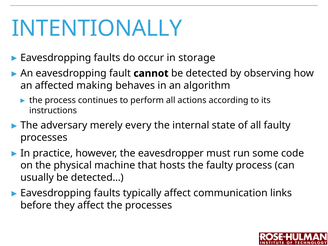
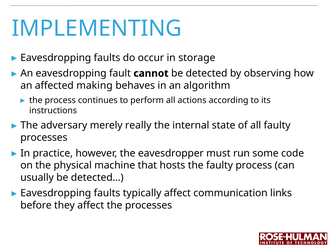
INTENTIONALLY: INTENTIONALLY -> IMPLEMENTING (97, 28)
every: every -> really (138, 125)
